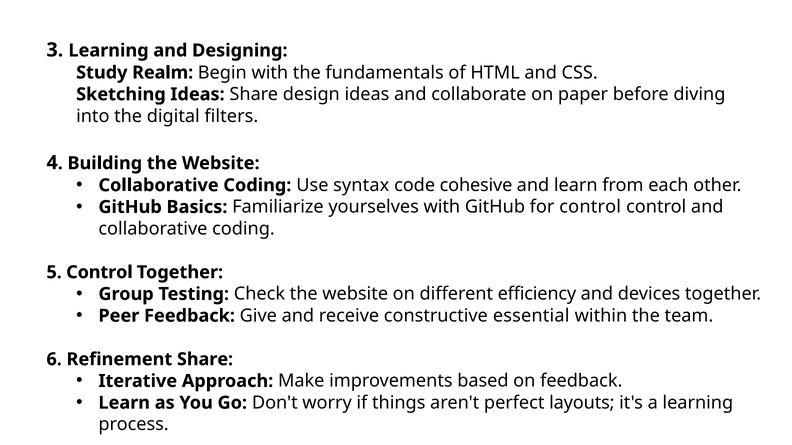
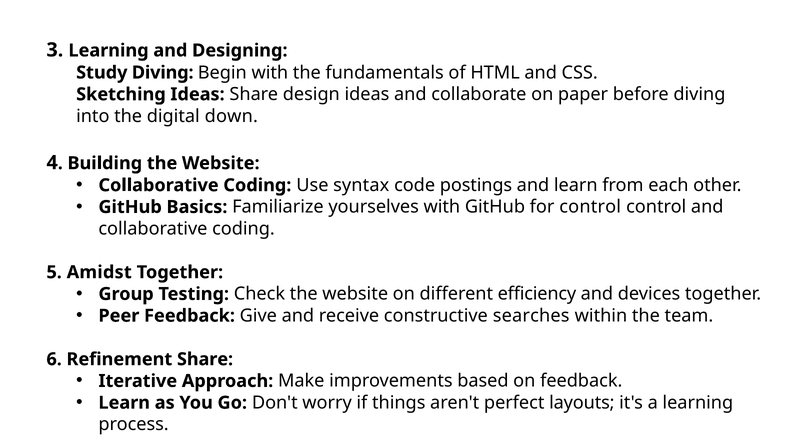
Study Realm: Realm -> Diving (163, 73)
filters: filters -> down (231, 116)
cohesive: cohesive -> postings (476, 185)
5 Control: Control -> Amidst (99, 273)
essential: essential -> searches (531, 316)
